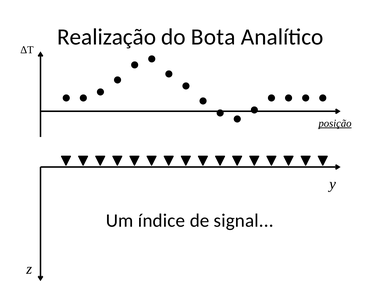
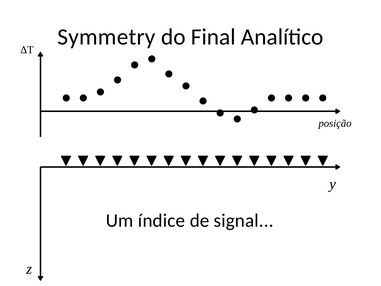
Realização: Realização -> Symmetry (106, 37)
Bota: Bota -> Final (213, 37)
posição underline: present -> none (335, 123)
